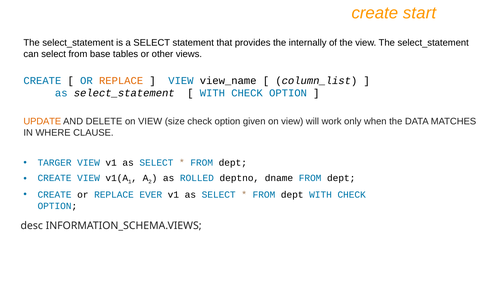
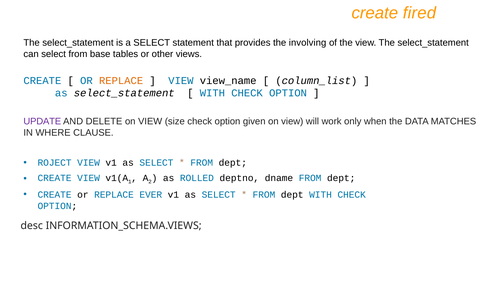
start: start -> fired (419, 13)
internally: internally -> involving (308, 43)
UPDATE colour: orange -> purple (42, 121)
TARGER: TARGER -> ROJECT (55, 163)
